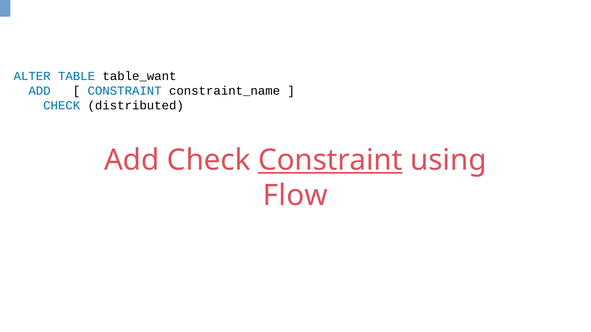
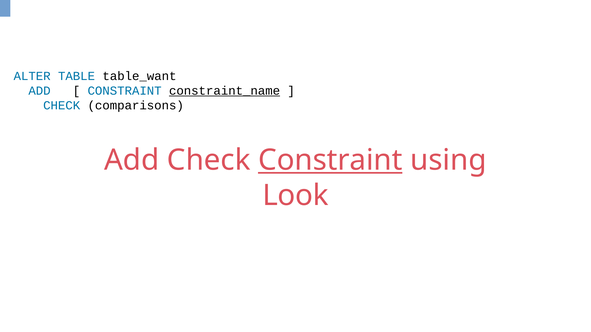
constraint_name underline: none -> present (225, 91)
distributed: distributed -> comparisons (136, 106)
Flow: Flow -> Look (296, 196)
